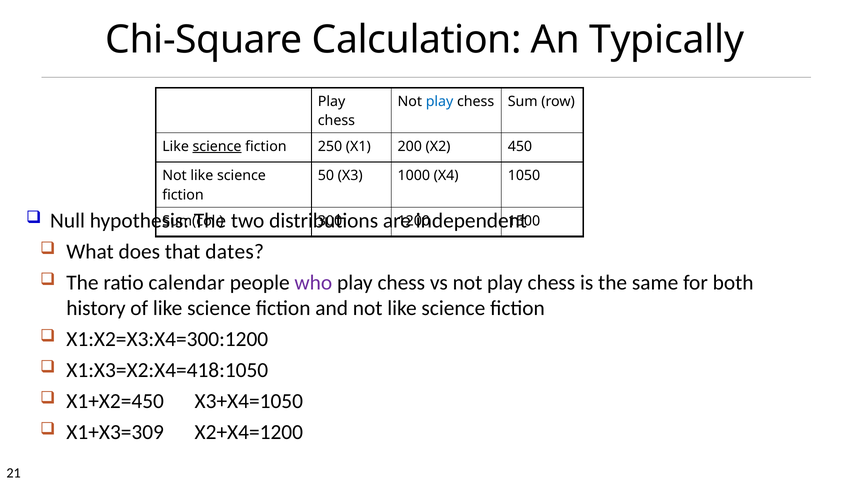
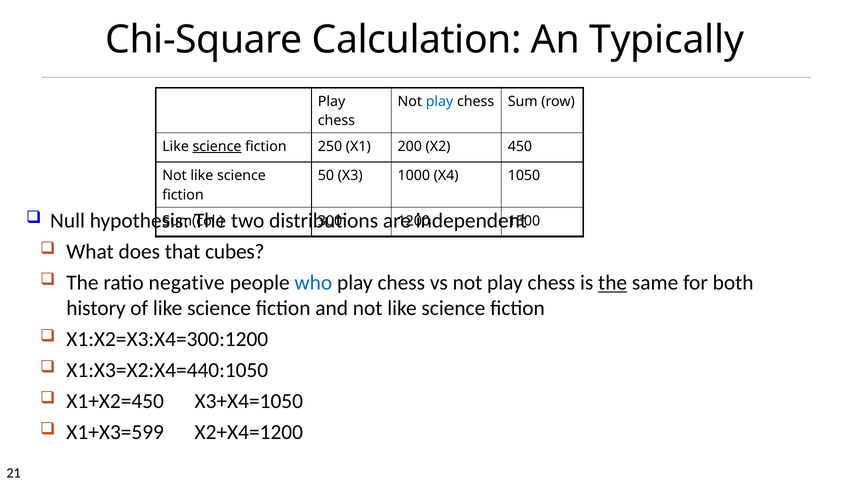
dates: dates -> cubes (235, 252)
calendar: calendar -> negative (187, 283)
who colour: purple -> blue (313, 283)
the underline: none -> present (613, 283)
X1:X3=X2:X4=418:1050: X1:X3=X2:X4=418:1050 -> X1:X3=X2:X4=440:1050 (167, 370)
X1+X3=309: X1+X3=309 -> X1+X3=599 (115, 432)
